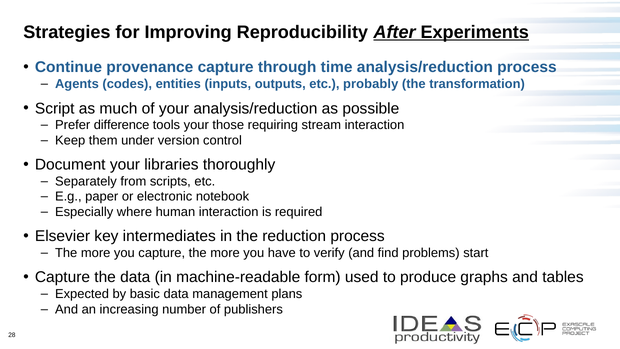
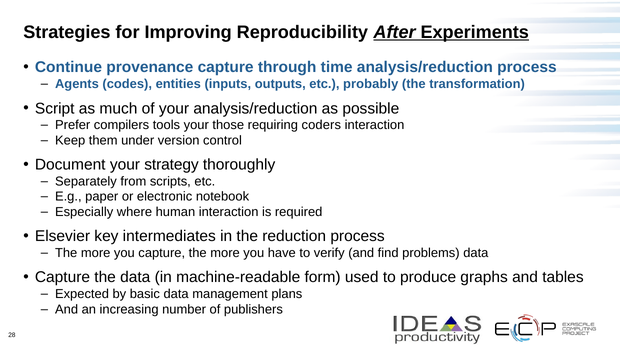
difference: difference -> compilers (122, 125)
stream: stream -> coders (321, 125)
libraries: libraries -> strategy (172, 165)
problems start: start -> data (476, 253)
